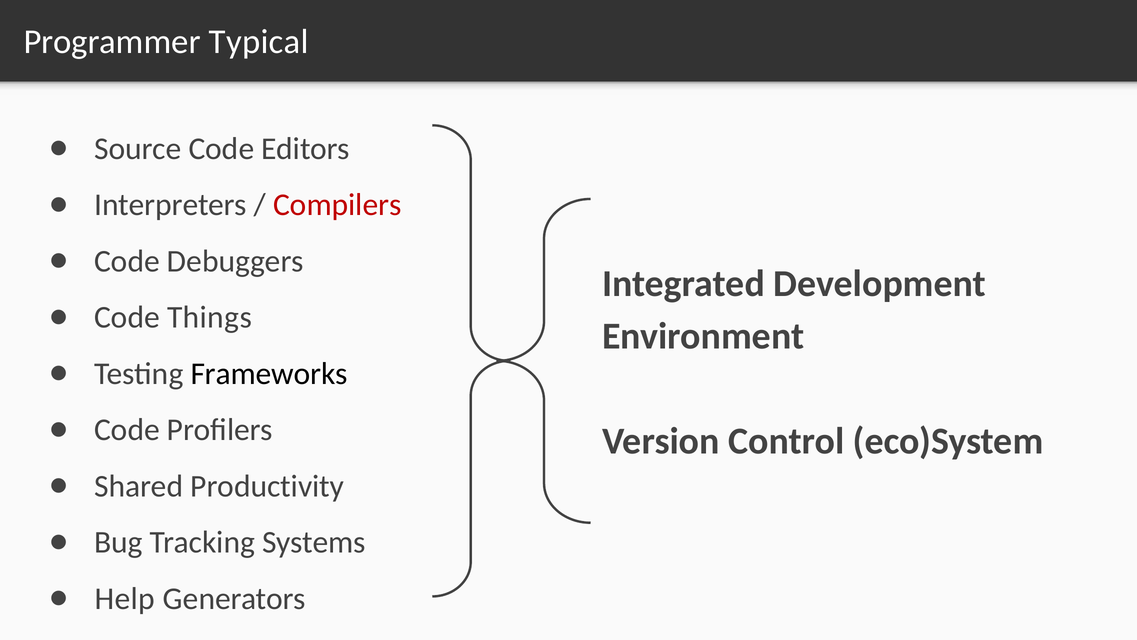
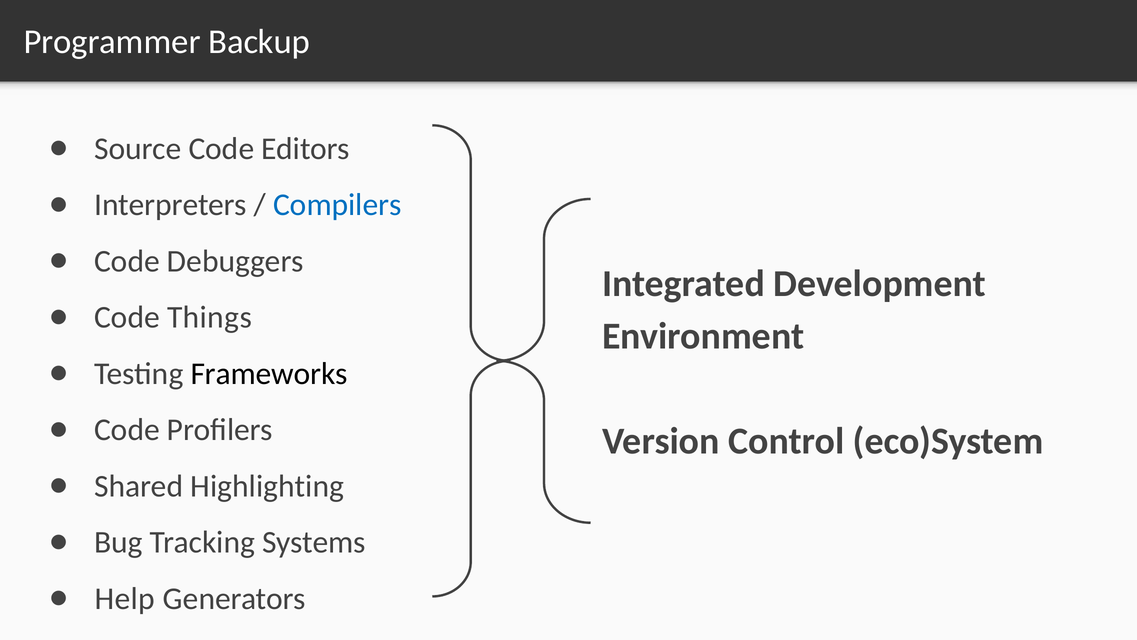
Typical: Typical -> Backup (259, 42)
Compilers colour: red -> blue (337, 205)
Productivity: Productivity -> Highlighting (267, 486)
